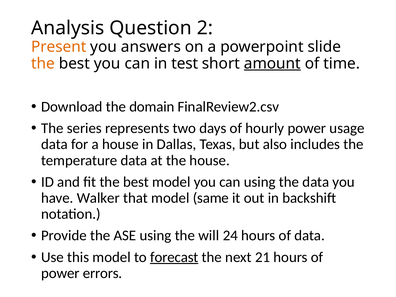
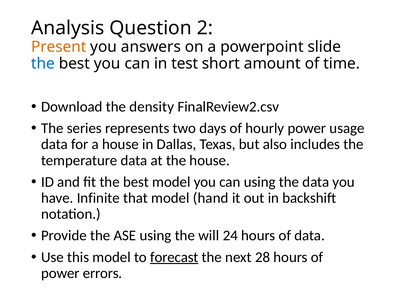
the colour: orange -> blue (43, 63)
amount underline: present -> none (272, 63)
domain: domain -> density (152, 107)
Walker: Walker -> Infinite (98, 198)
same: same -> hand (211, 198)
21: 21 -> 28 (263, 257)
